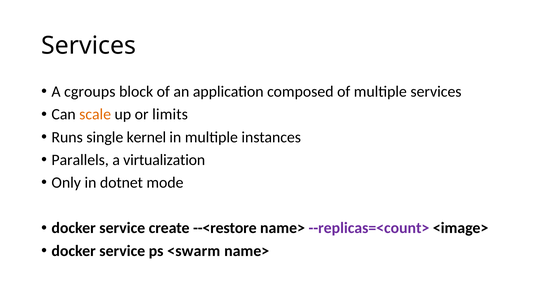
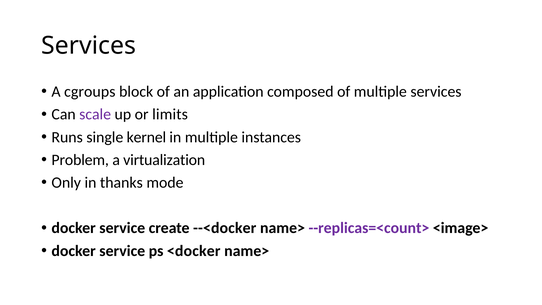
scale colour: orange -> purple (95, 114)
Parallels: Parallels -> Problem (80, 160)
dotnet: dotnet -> thanks (121, 183)
--<restore: --<restore -> --<docker (225, 228)
<swarm: <swarm -> <docker (194, 251)
